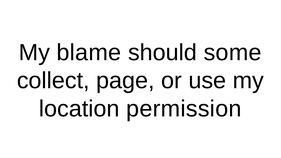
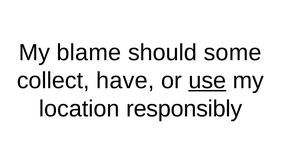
page: page -> have (125, 81)
use underline: none -> present (207, 81)
permission: permission -> responsibly (184, 109)
